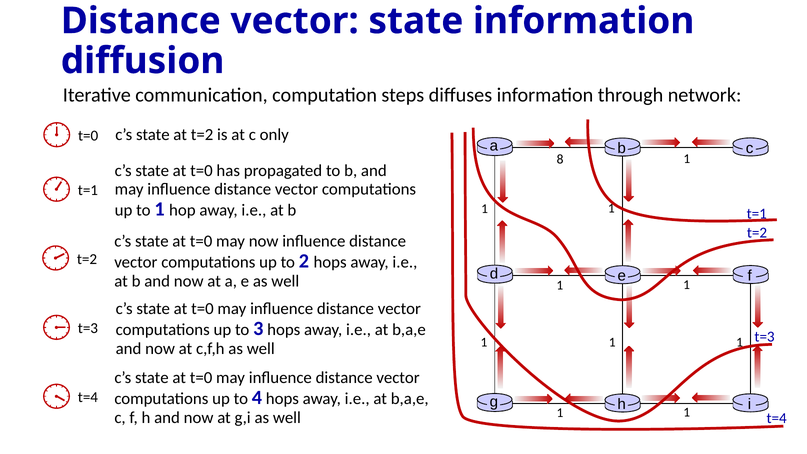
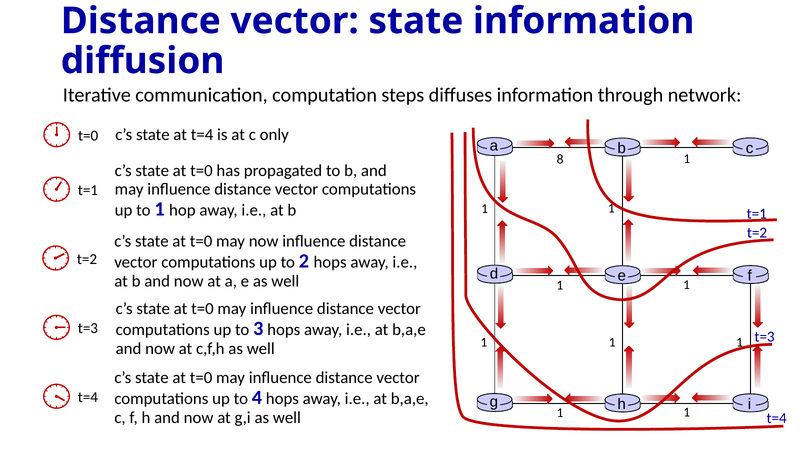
at t=2: t=2 -> t=4 (202, 134)
